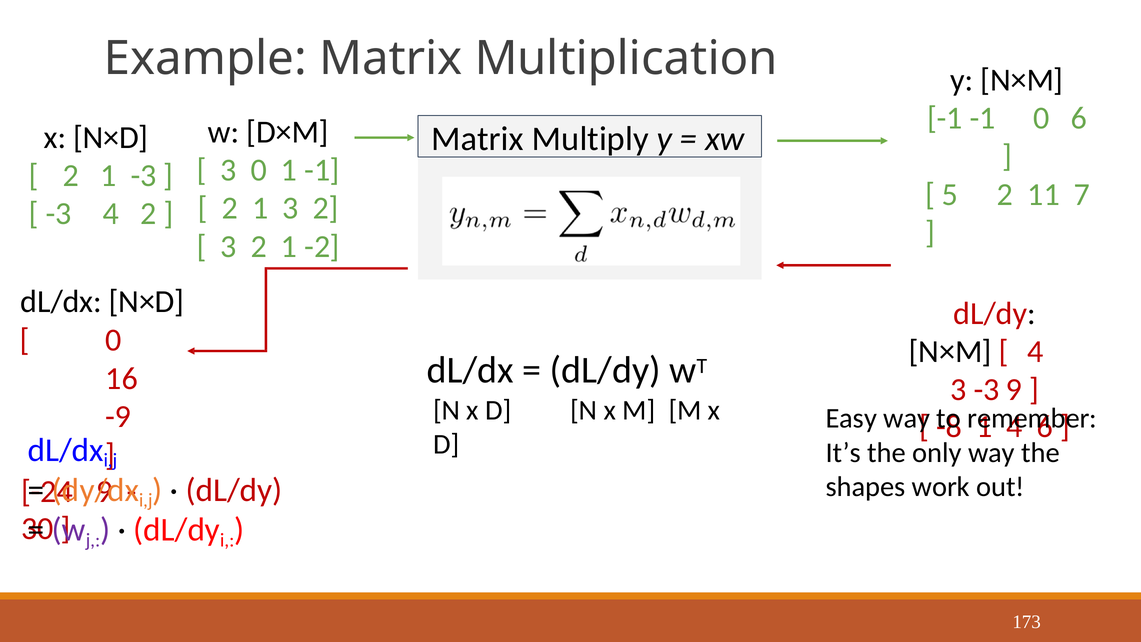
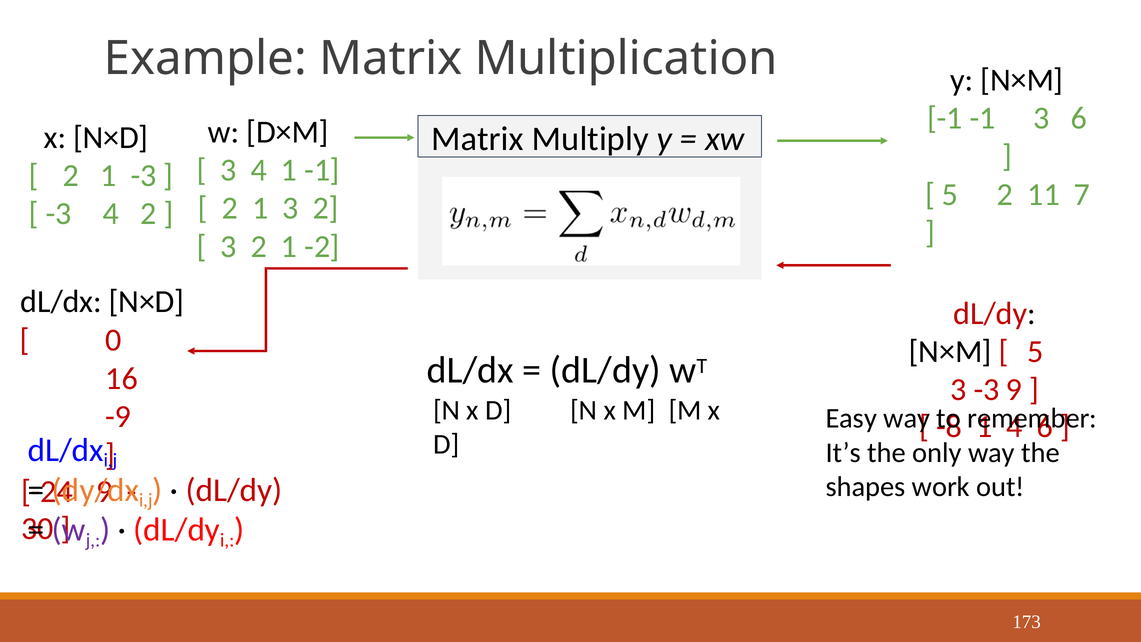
-1 0: 0 -> 3 (1041, 118)
3 0: 0 -> 4 (259, 170)
4: 4 -> 5 (1036, 352)
